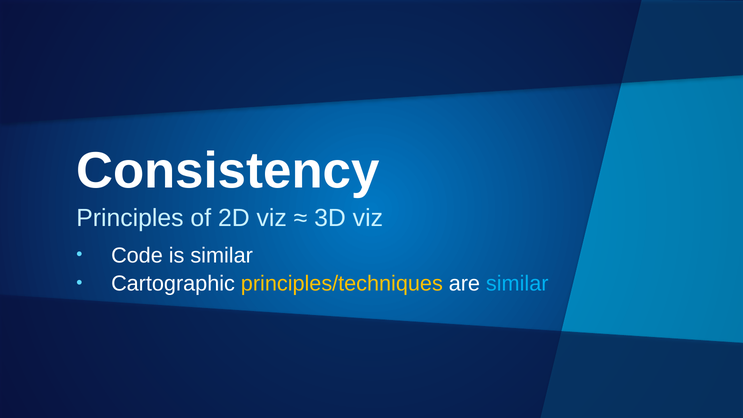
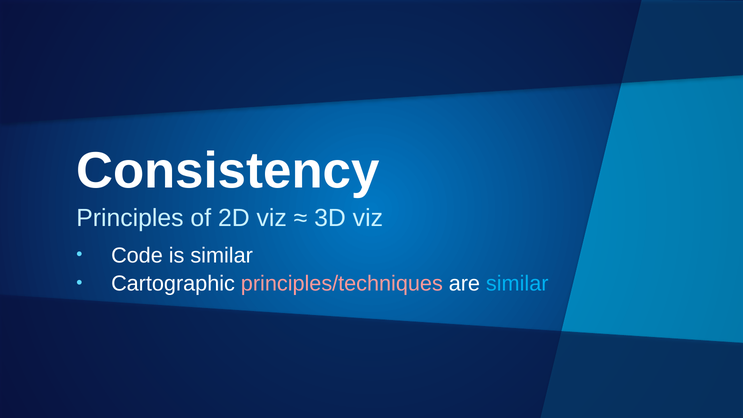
principles/techniques colour: yellow -> pink (342, 284)
